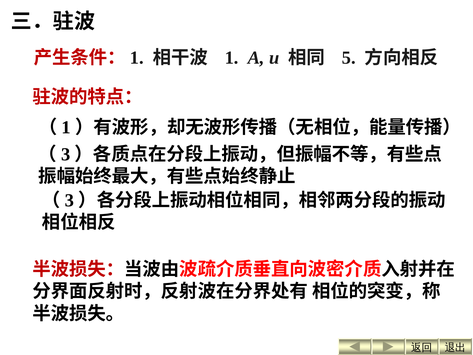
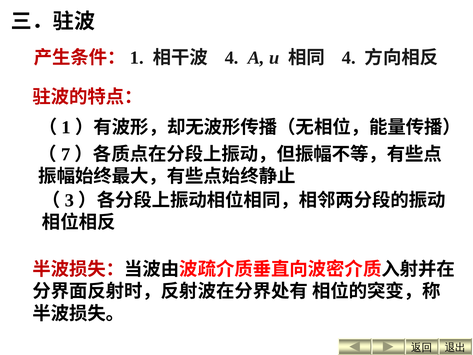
1: 1 -> 4 (232, 58)
5: 5 -> 4 (349, 58)
3: 3 -> 7 (66, 154)
